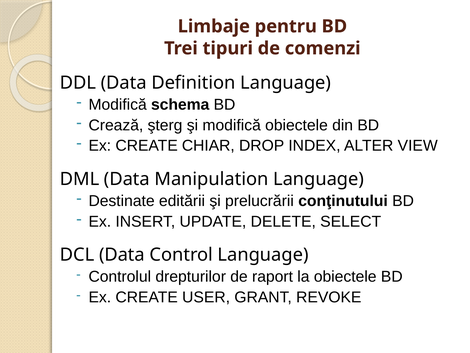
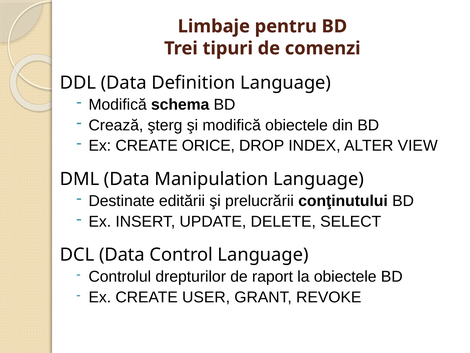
CHIAR: CHIAR -> ORICE (208, 146)
